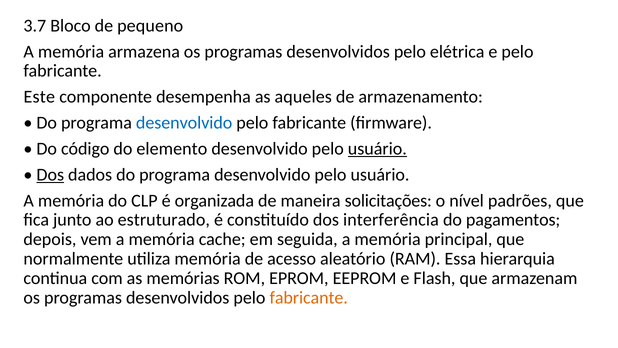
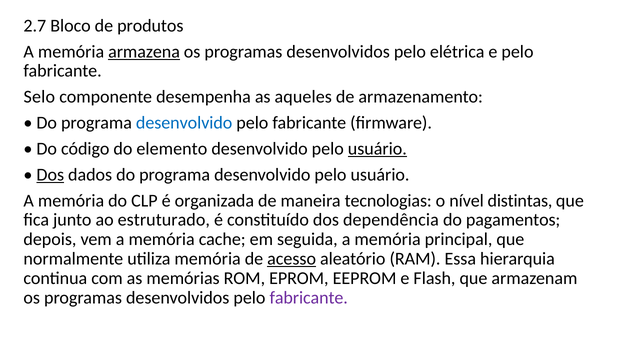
3.7: 3.7 -> 2.7 (35, 26)
pequeno: pequeno -> produtos (150, 26)
armazena underline: none -> present (144, 52)
Este: Este -> Selo (39, 97)
solicitações: solicitações -> tecnologias (388, 200)
padrões: padrões -> distintas (520, 200)
interferência: interferência -> dependência (391, 220)
acesso underline: none -> present (292, 259)
fabricante colour: orange -> purple (309, 298)
